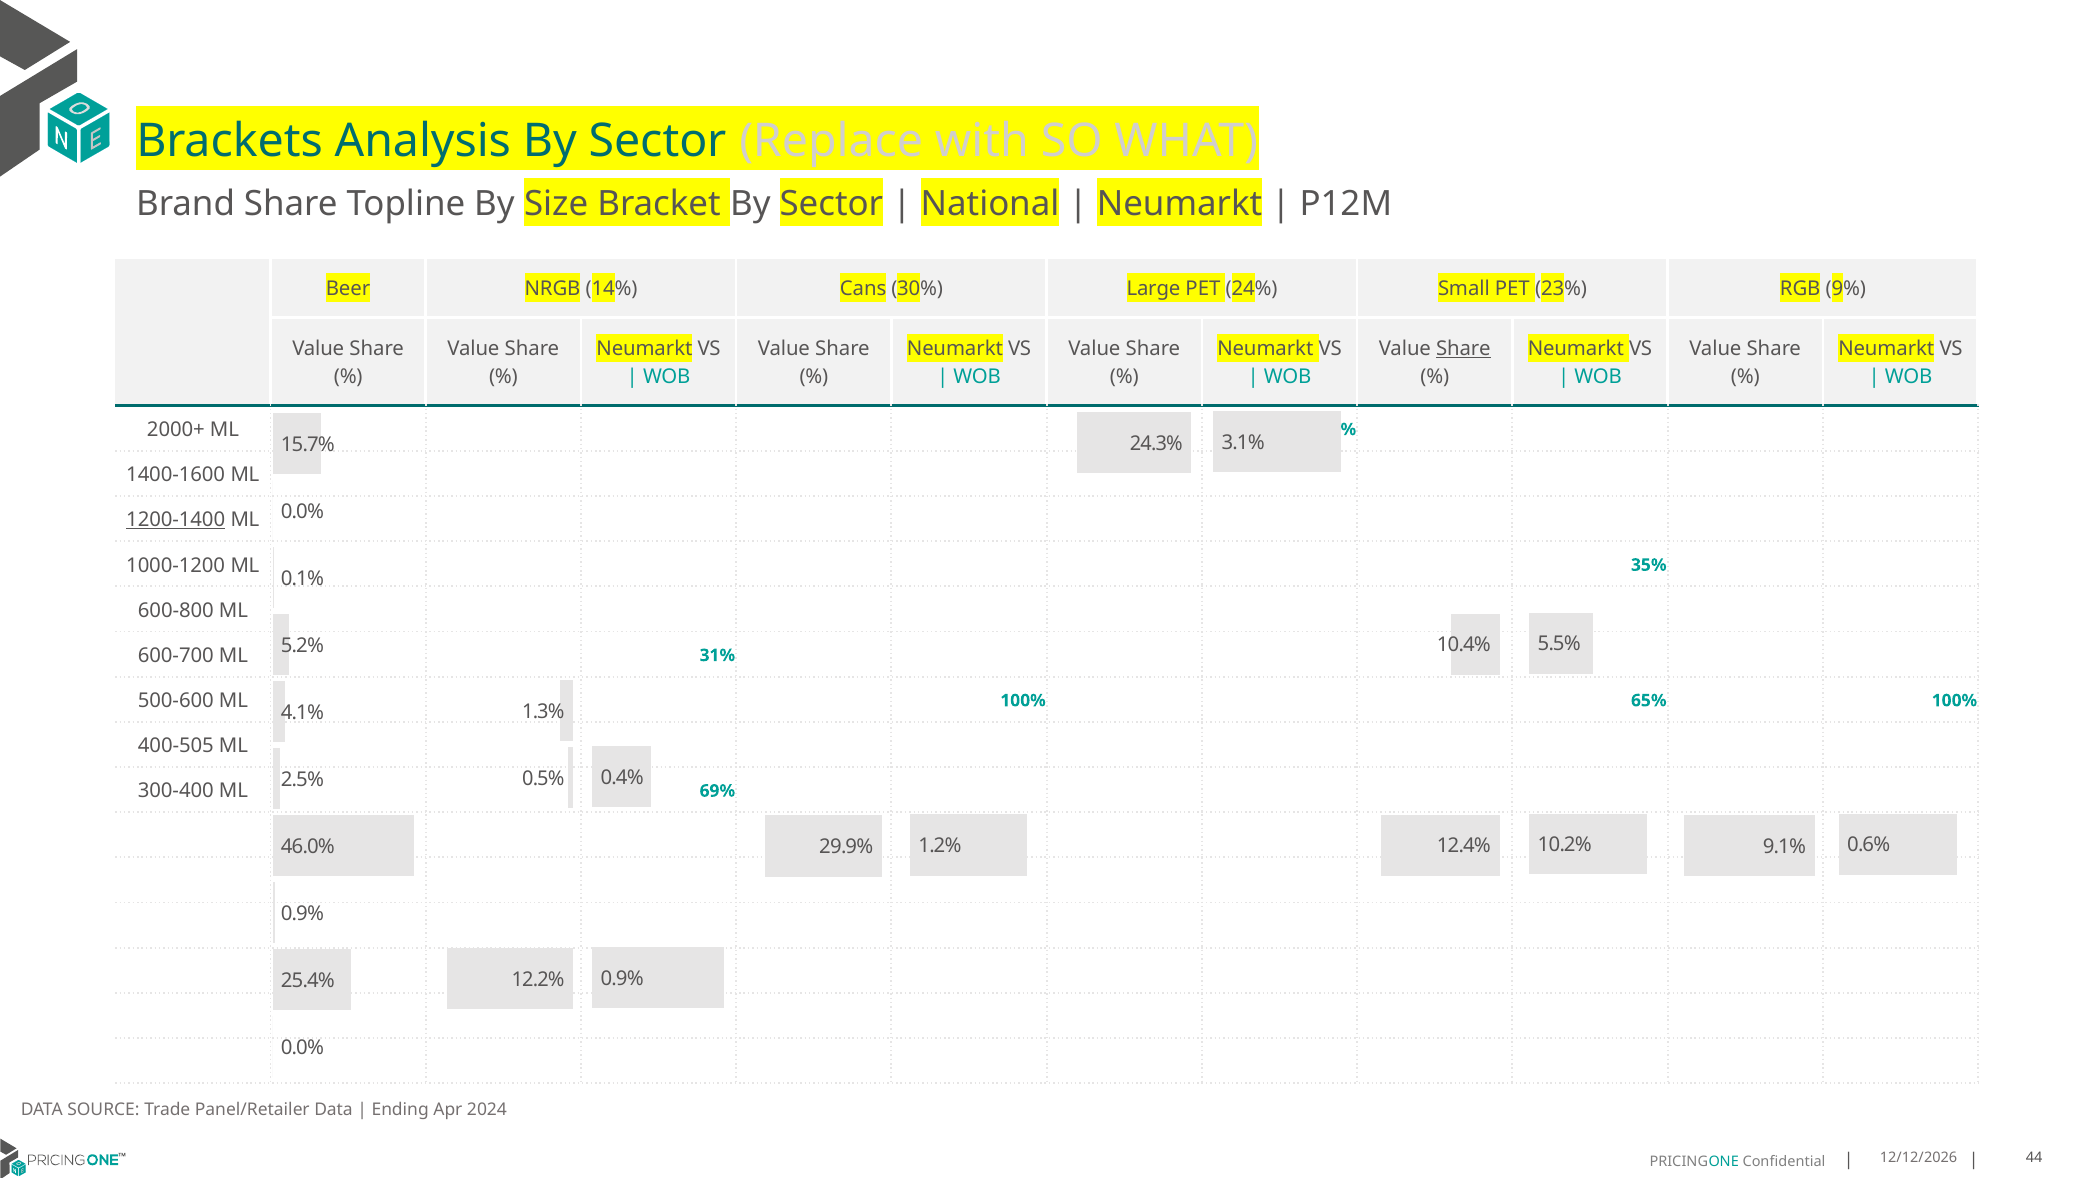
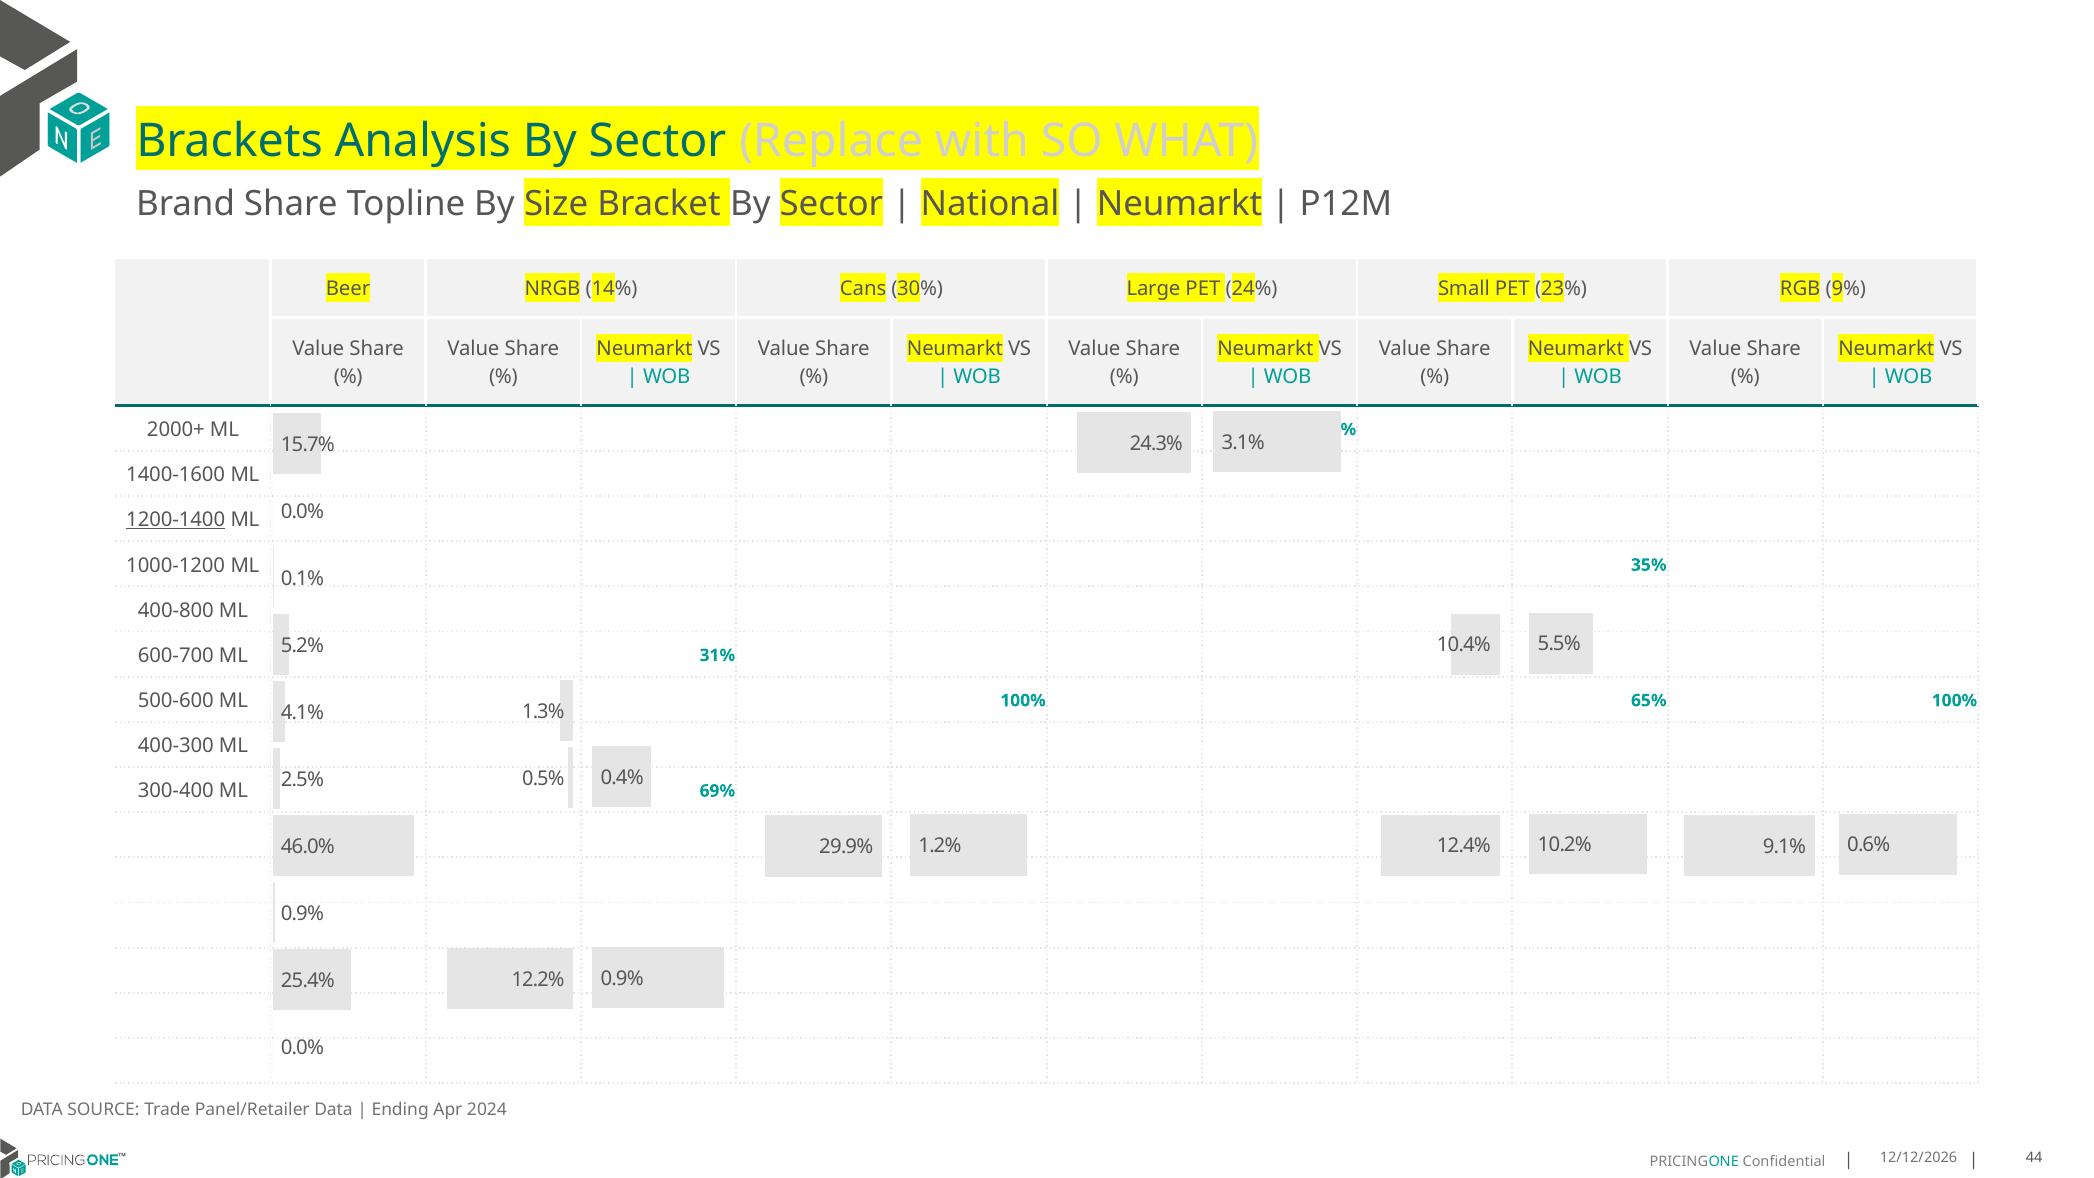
Share underline: present -> none (1463, 349)
600-800: 600-800 -> 400-800 (176, 610)
400-505: 400-505 -> 400-300 (176, 746)
